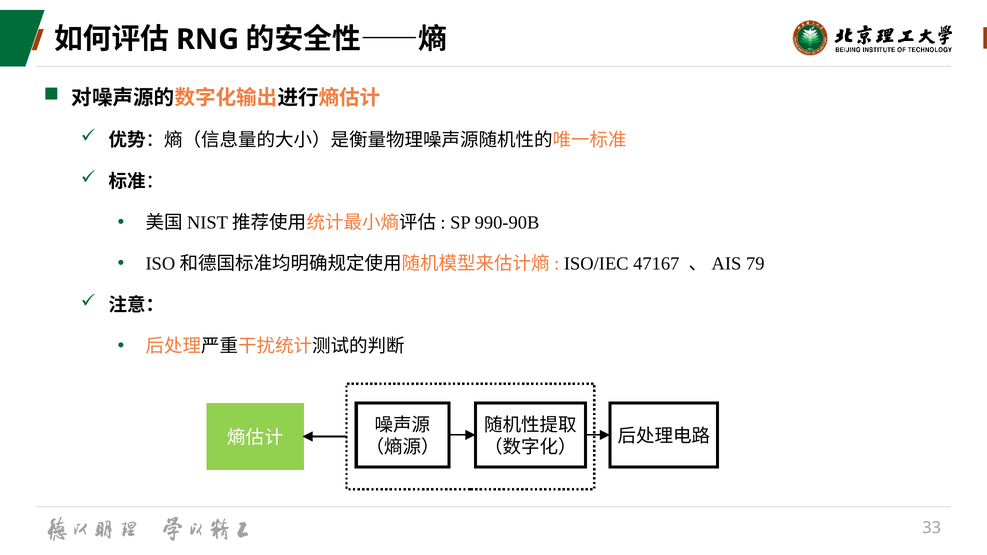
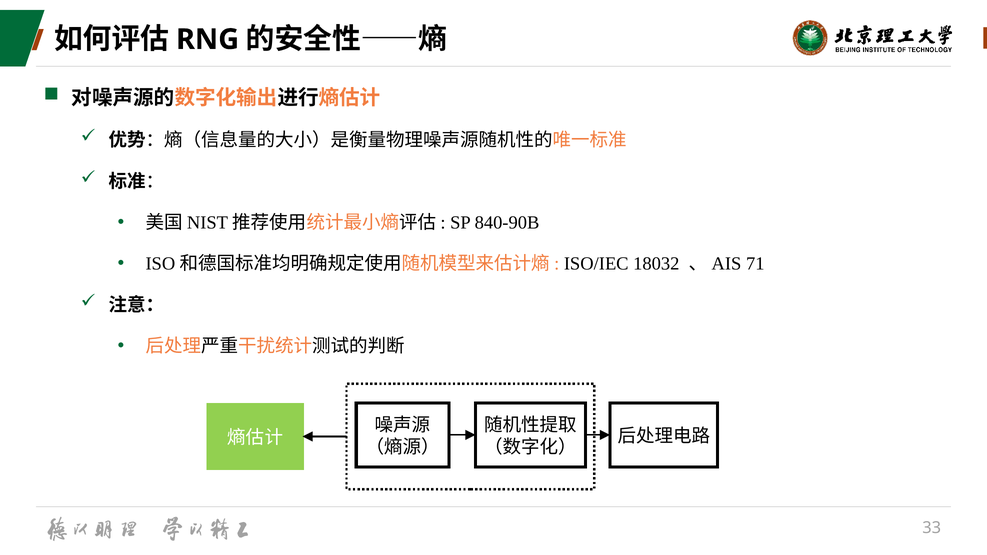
990-90B: 990-90B -> 840-90B (507, 223)
47167: 47167 -> 18032 (656, 264)
79: 79 -> 71 (755, 264)
